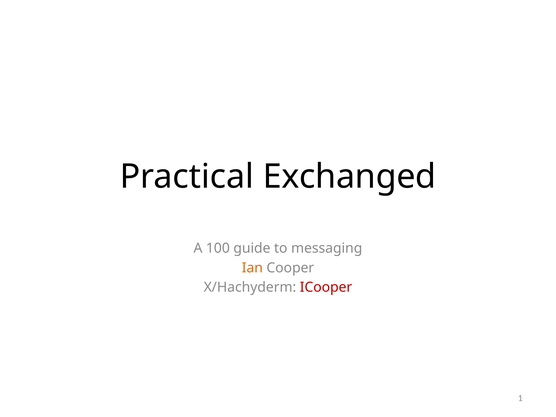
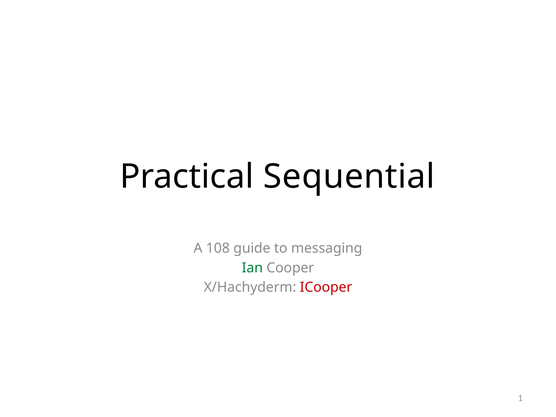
Exchanged: Exchanged -> Sequential (349, 177)
100: 100 -> 108 (218, 248)
Ian colour: orange -> green (252, 268)
